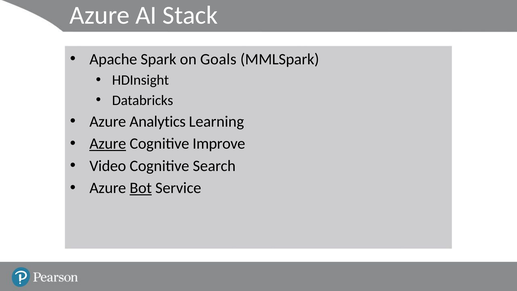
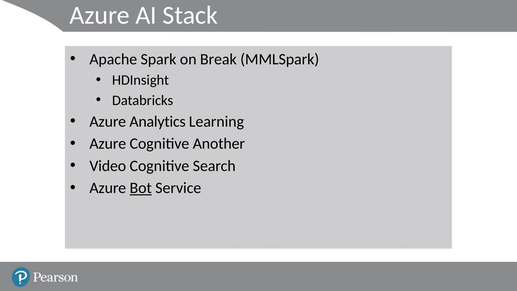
Goals: Goals -> Break (218, 59)
Azure underline: present -> none (108, 144)
Improve: Improve -> Another (219, 144)
